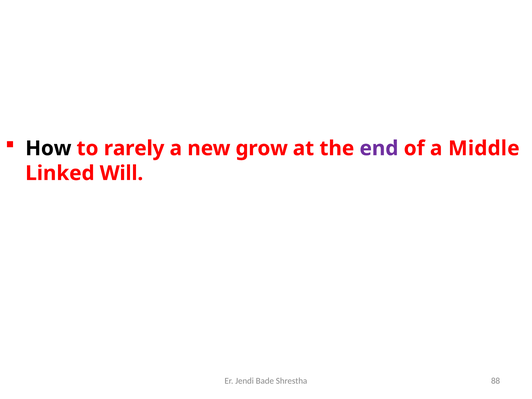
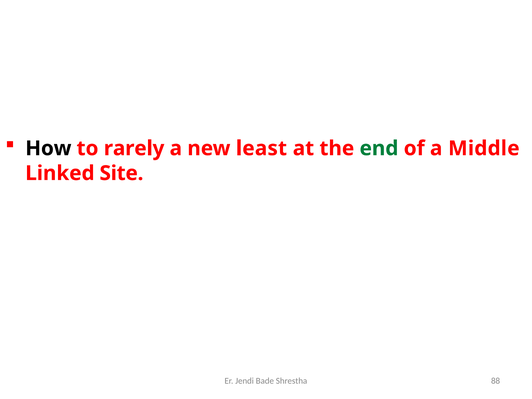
grow: grow -> least (261, 148)
end colour: purple -> green (379, 148)
Will: Will -> Site (121, 173)
